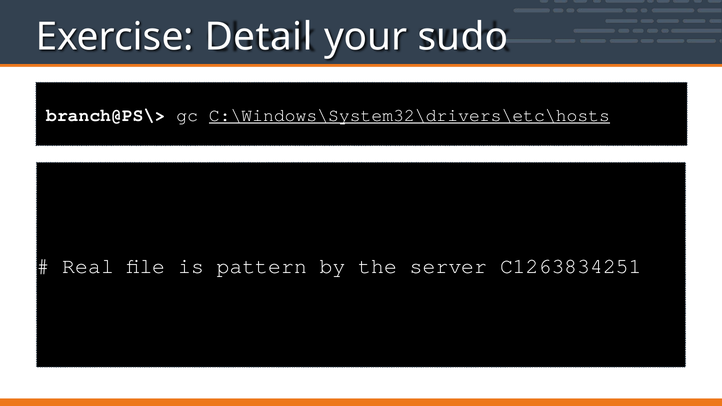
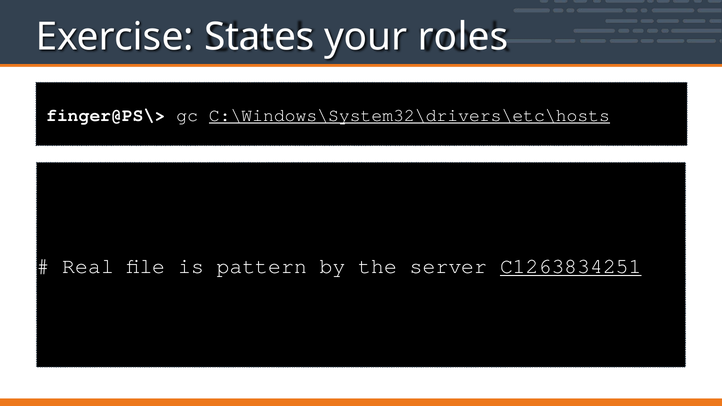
Detail: Detail -> States (259, 37)
sudo: sudo -> roles (463, 37)
branch@PS\>: branch@PS\> -> finger@PS\> (106, 115)
C1263834251 underline: none -> present (571, 266)
